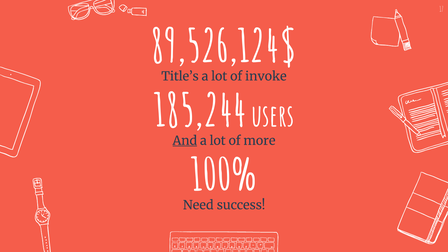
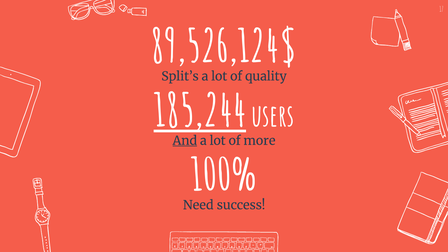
Title’s: Title’s -> Split’s (180, 76)
invoke: invoke -> quality (266, 76)
185,244 underline: none -> present (200, 112)
